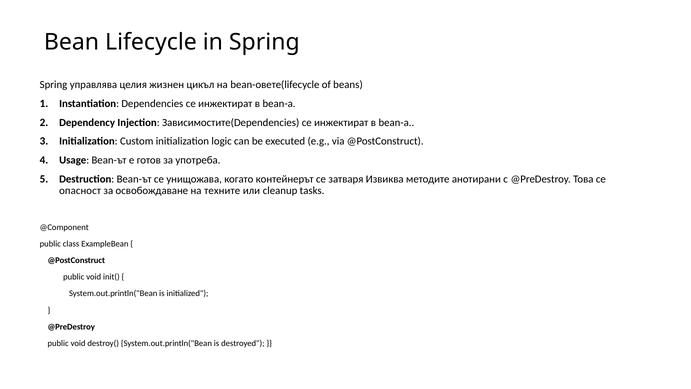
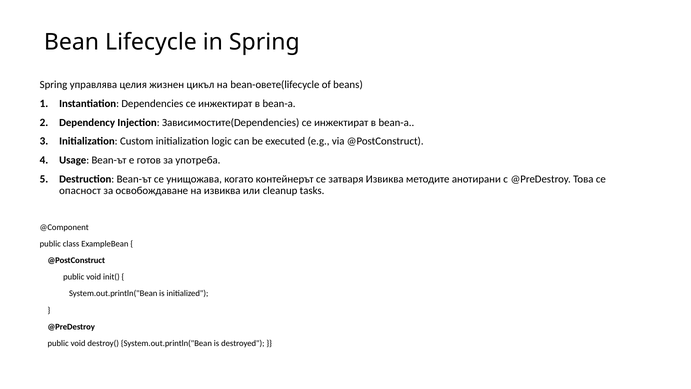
на техните: техните -> извиква (222, 191)
